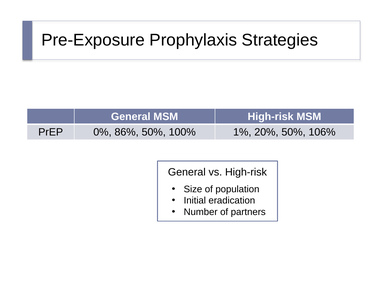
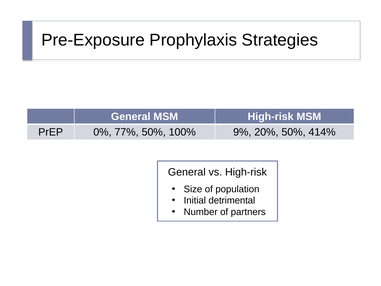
86%: 86% -> 77% (127, 132)
1%: 1% -> 9% (242, 132)
106%: 106% -> 414% (322, 132)
eradication: eradication -> detrimental (232, 200)
